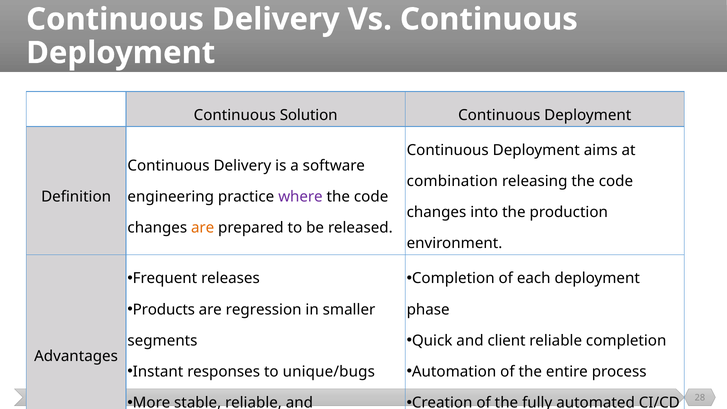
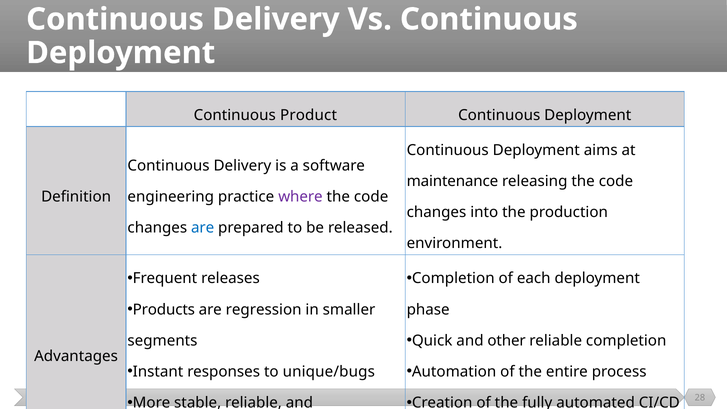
Solution: Solution -> Product (309, 115)
combination: combination -> maintenance (452, 181)
are colour: orange -> blue (203, 228)
client: client -> other (507, 341)
